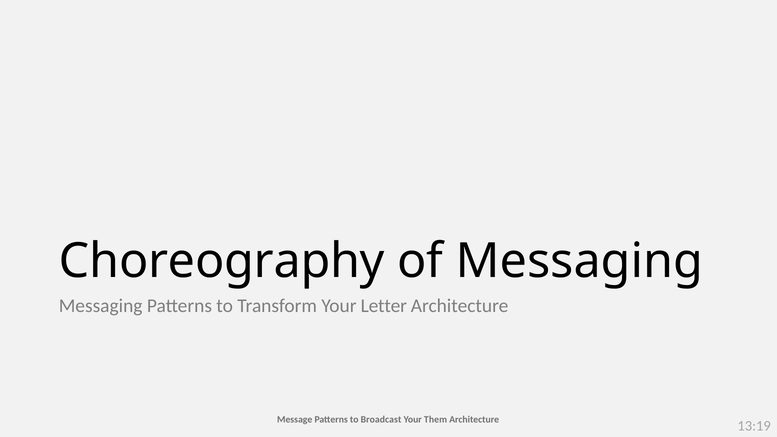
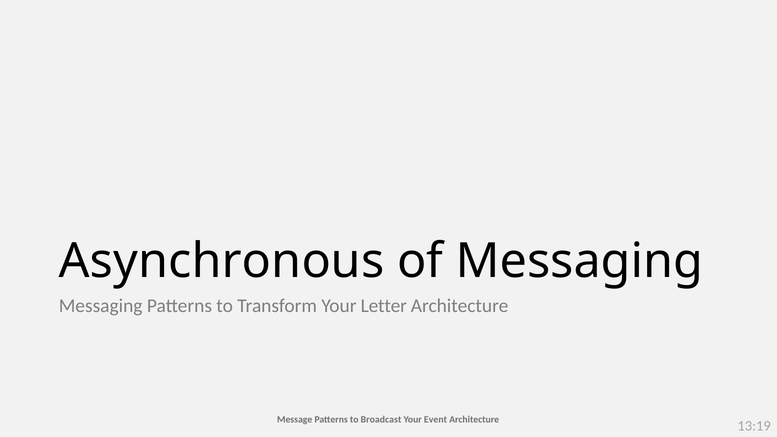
Choreography: Choreography -> Asynchronous (222, 261)
Them: Them -> Event (436, 420)
